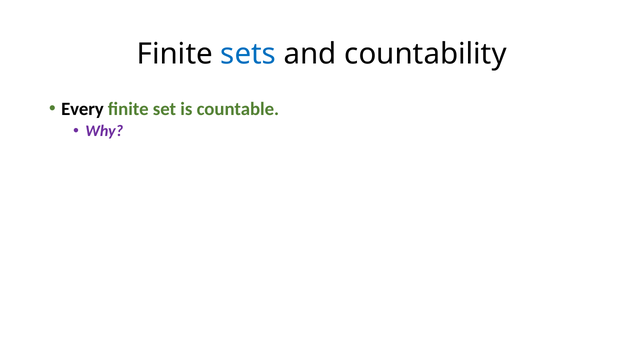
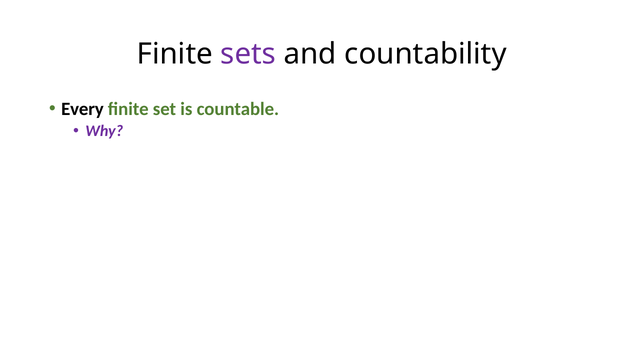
sets colour: blue -> purple (248, 54)
